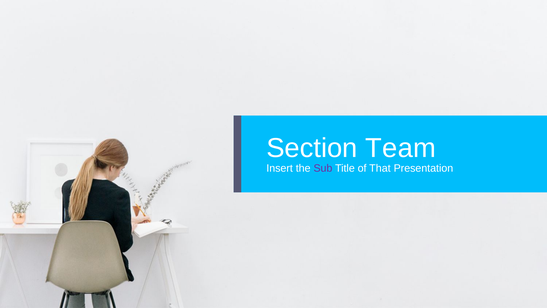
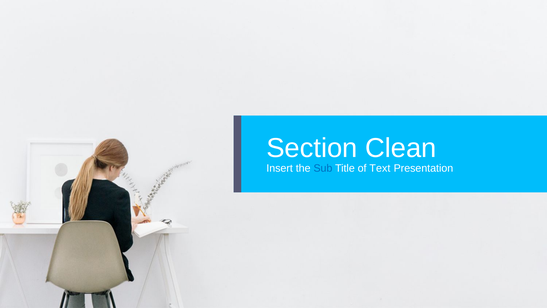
Team: Team -> Clean (401, 148)
Sub colour: purple -> blue (323, 168)
That: That -> Text (380, 168)
